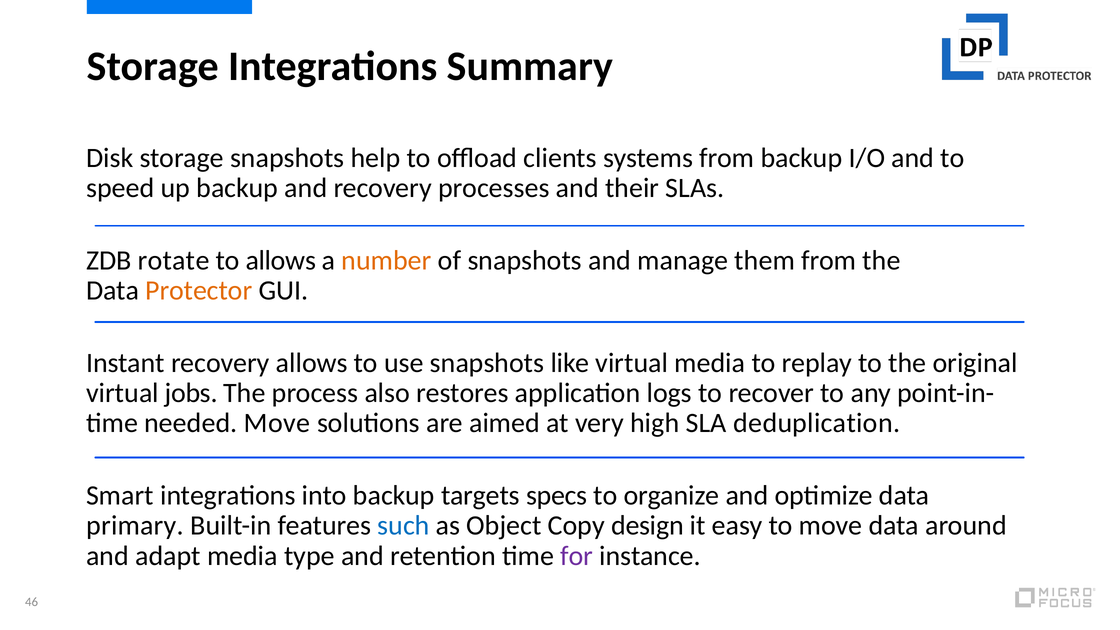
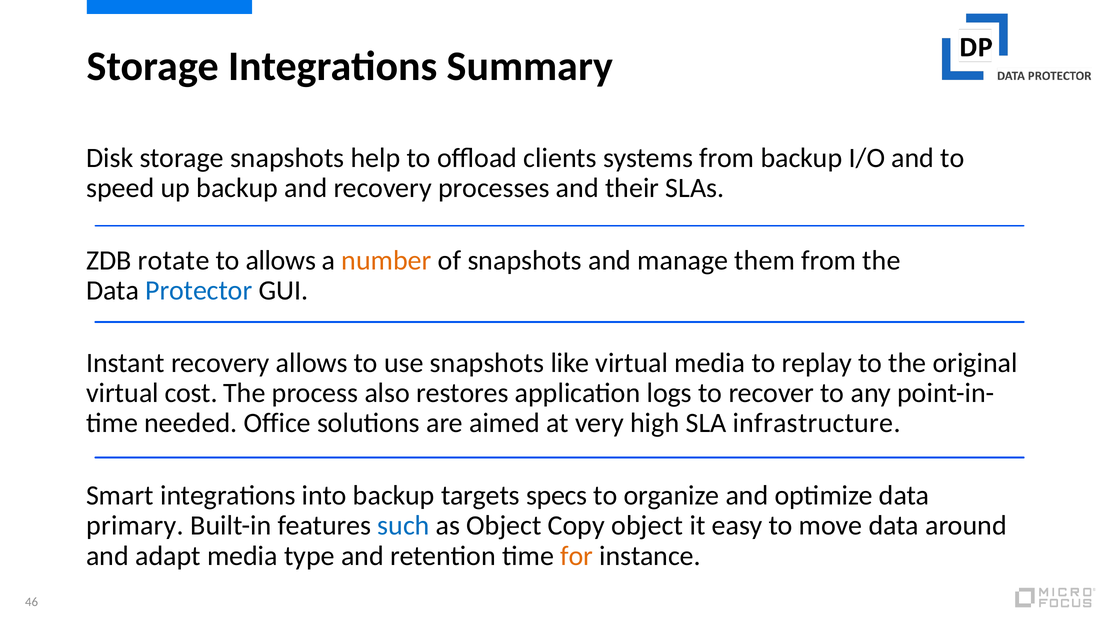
Protector colour: orange -> blue (199, 291)
jobs: jobs -> cost (191, 393)
needed Move: Move -> Office (277, 423)
deduplication: deduplication -> infrastructure (817, 423)
Copy design: design -> object (647, 526)
for colour: purple -> orange (577, 556)
